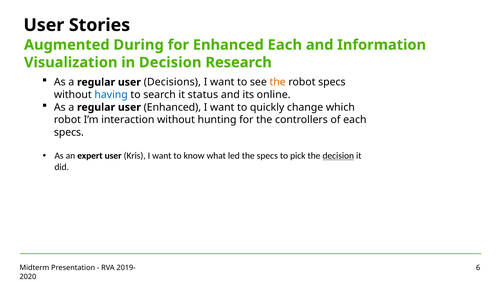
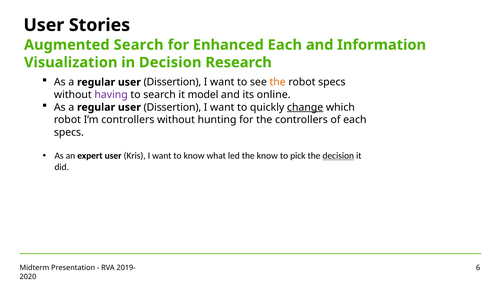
Augmented During: During -> Search (139, 45)
Decisions: Decisions -> Dissertion (172, 82)
having colour: blue -> purple (111, 95)
status: status -> model (203, 95)
Enhanced: Enhanced -> Dissertion (172, 107)
change underline: none -> present (305, 107)
I’m interaction: interaction -> controllers (128, 120)
the specs: specs -> know (267, 156)
